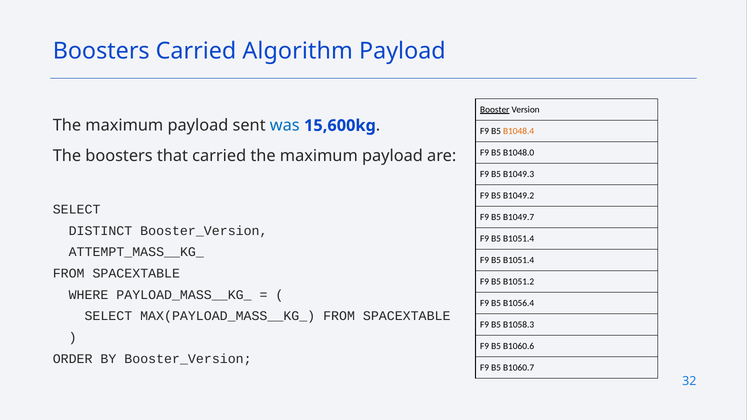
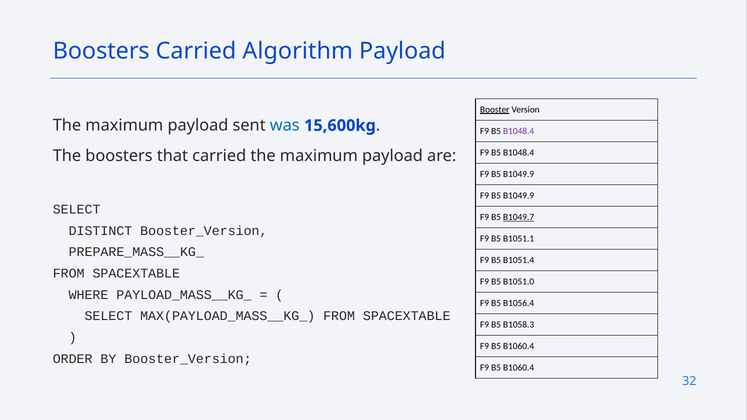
B1048.4 colour: orange -> purple (519, 131)
B1048.0: B1048.0 -> B1048.4 (519, 153)
B1049.3: B1049.3 -> B1049.9 (519, 174)
B1049.2: B1049.2 -> B1049.9 (519, 196)
B1049.7 underline: none -> present (519, 217)
B1051.4: B1051.4 -> B1051.1 (519, 239)
ATTEMPT_MASS__KG_: ATTEMPT_MASS__KG_ -> PREPARE_MASS__KG_ (136, 252)
B1051.2: B1051.2 -> B1051.0 (519, 282)
B1060.6: B1060.6 -> B1060.4 (519, 346)
B1060.7: B1060.7 -> B1060.4 (519, 368)
